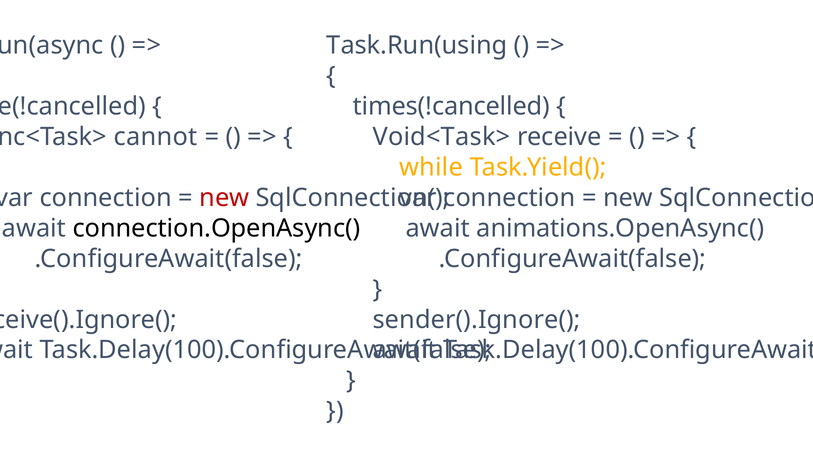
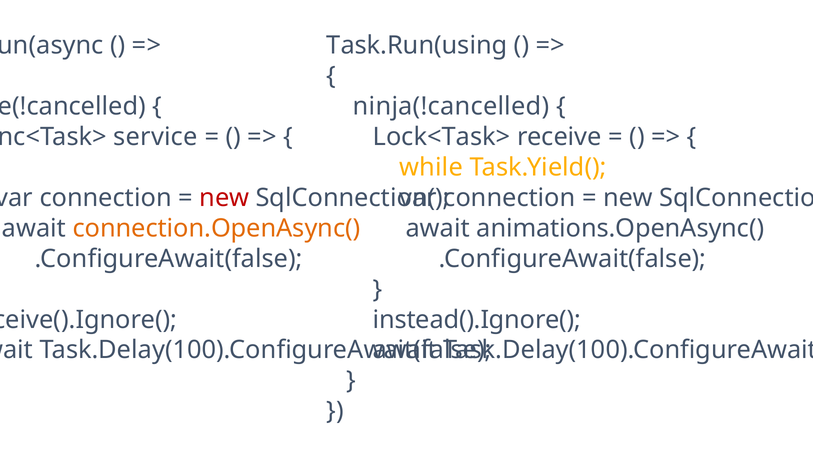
times(!cancelled: times(!cancelled -> ninja(!cancelled (451, 106)
cannot: cannot -> service (155, 137)
Void<Task>: Void<Task> -> Lock<Task> (442, 137)
connection.OpenAsync( colour: black -> orange (217, 228)
sender().Ignore(: sender().Ignore( -> instead().Ignore( (477, 320)
